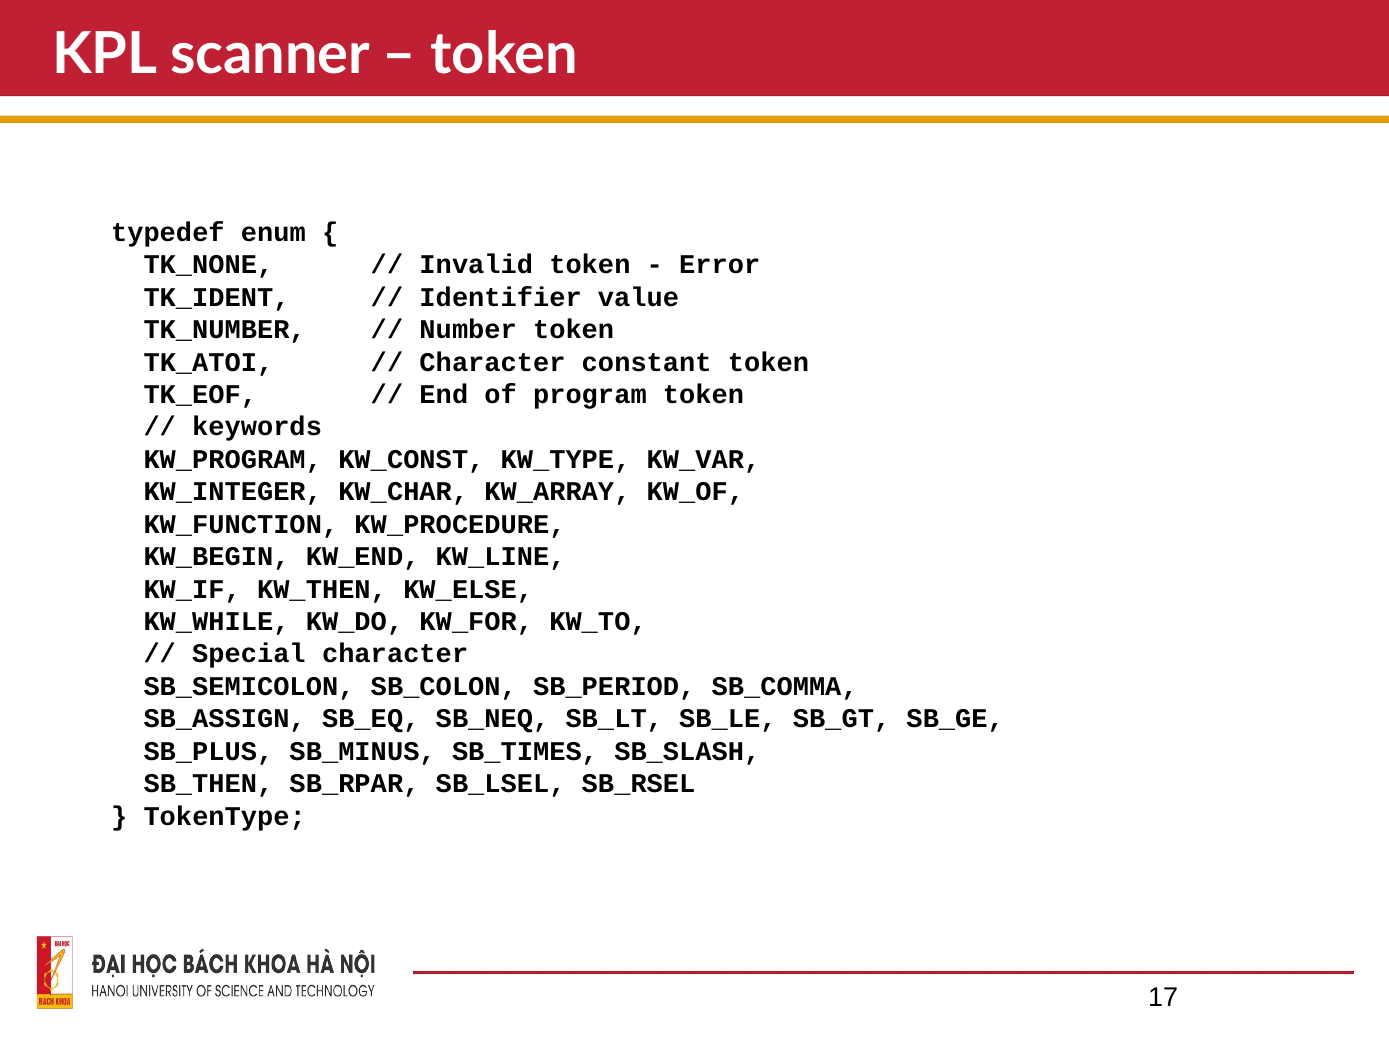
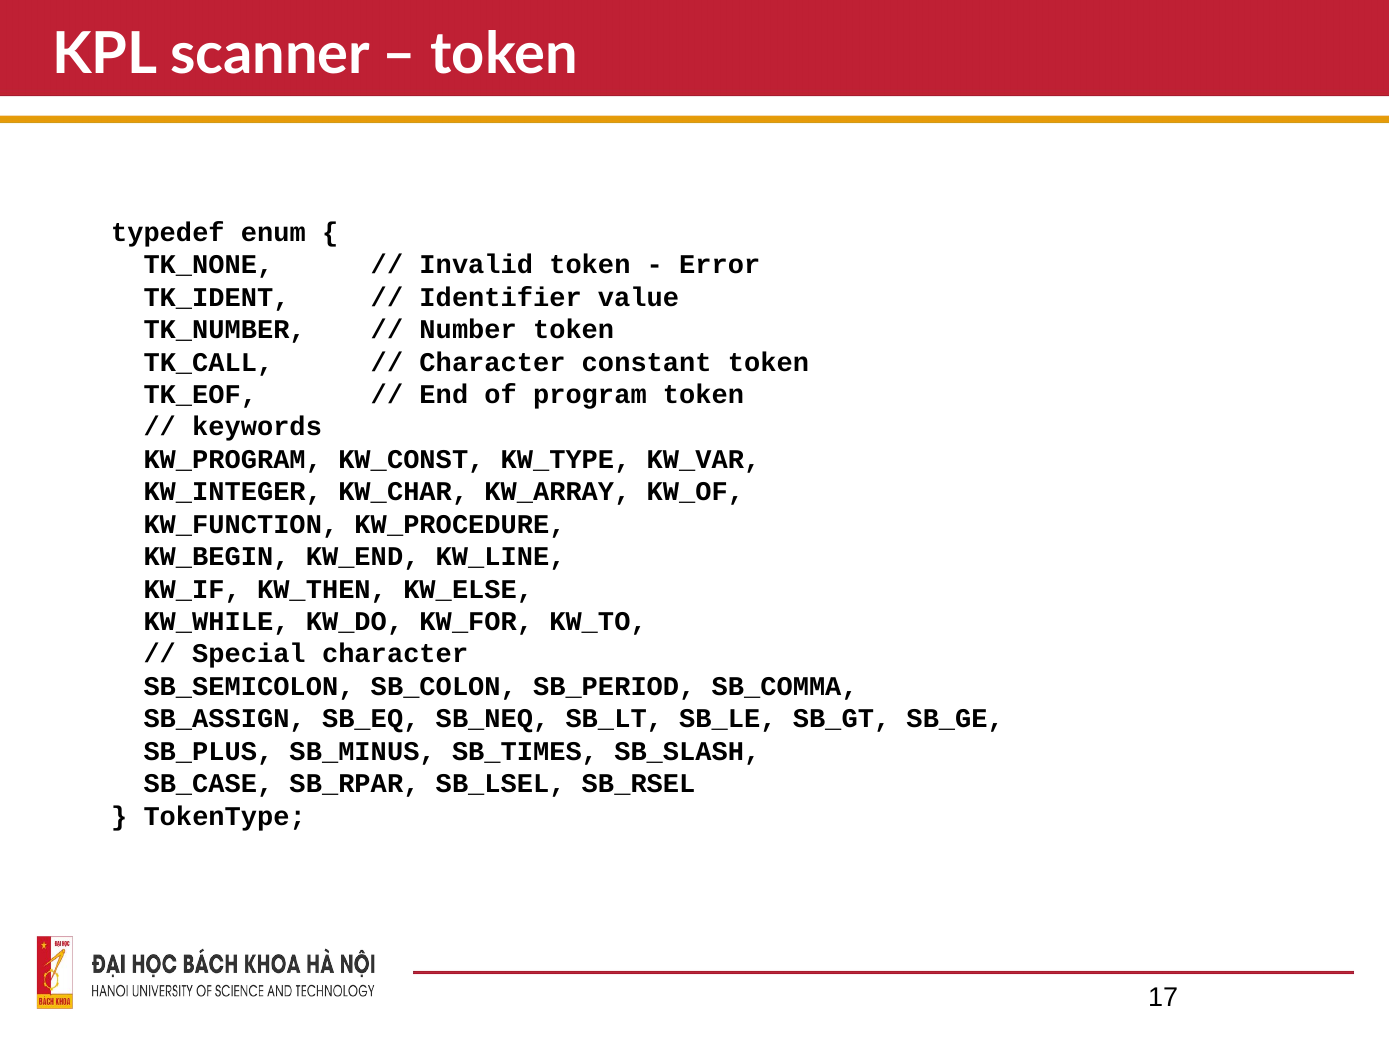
TK_ATOI: TK_ATOI -> TK_CALL (208, 362)
SB_THEN: SB_THEN -> SB_CASE (208, 784)
